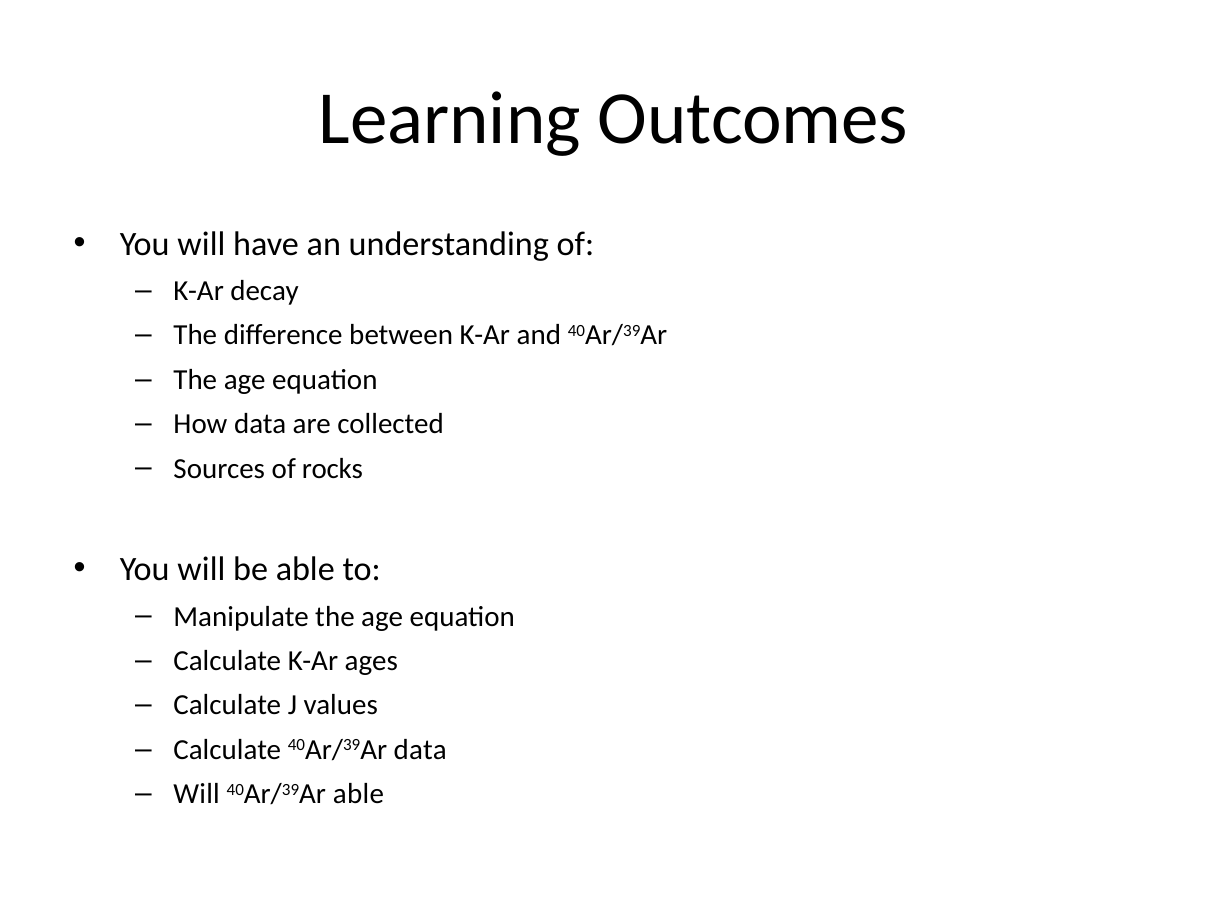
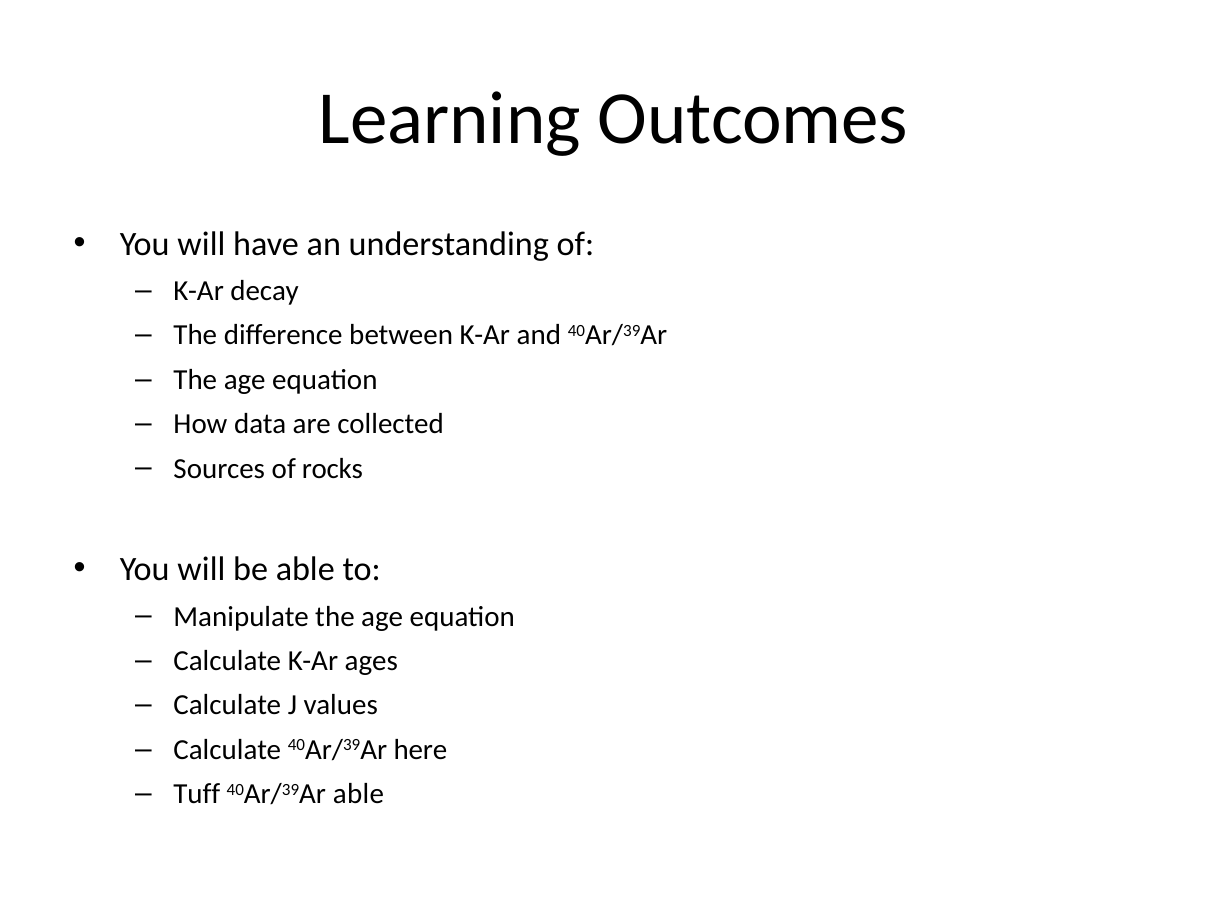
40Ar/39Ar data: data -> here (420, 750)
Will: Will -> Tuff (197, 794)
